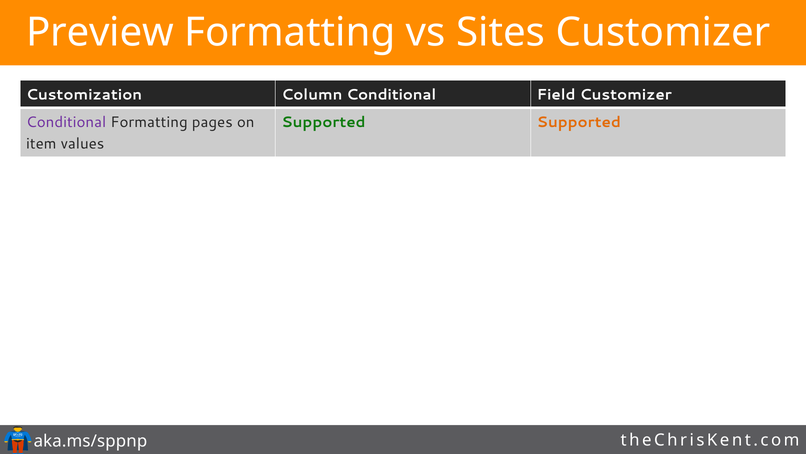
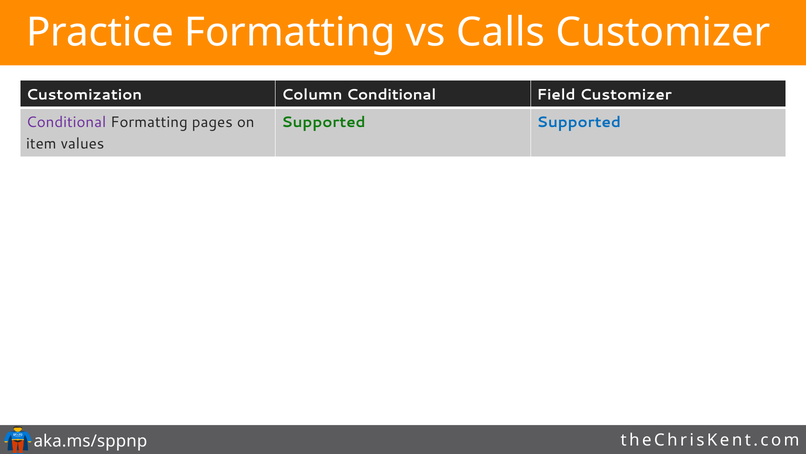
Preview: Preview -> Practice (100, 32)
Sites: Sites -> Calls (501, 32)
Supported colour: orange -> blue (579, 122)
